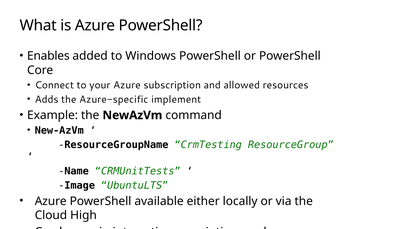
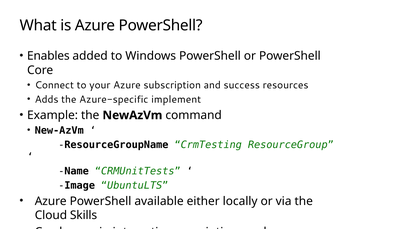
allowed: allowed -> success (242, 85)
High: High -> Skills (84, 215)
